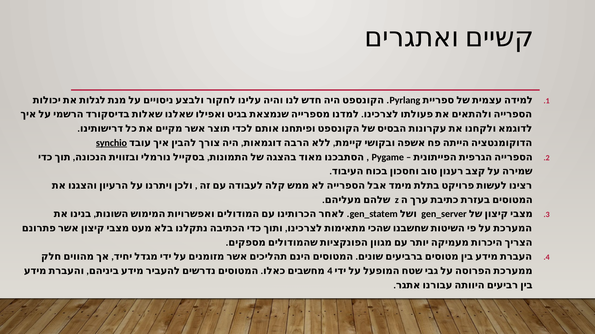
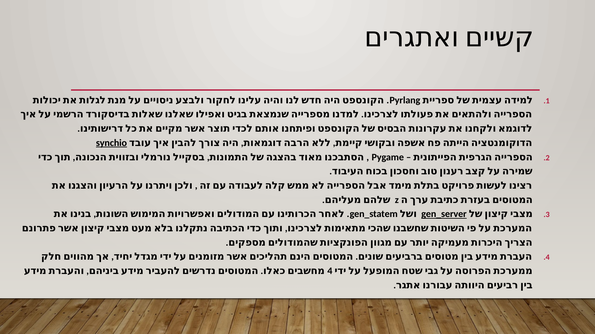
gen_server underline: none -> present (444, 214)
